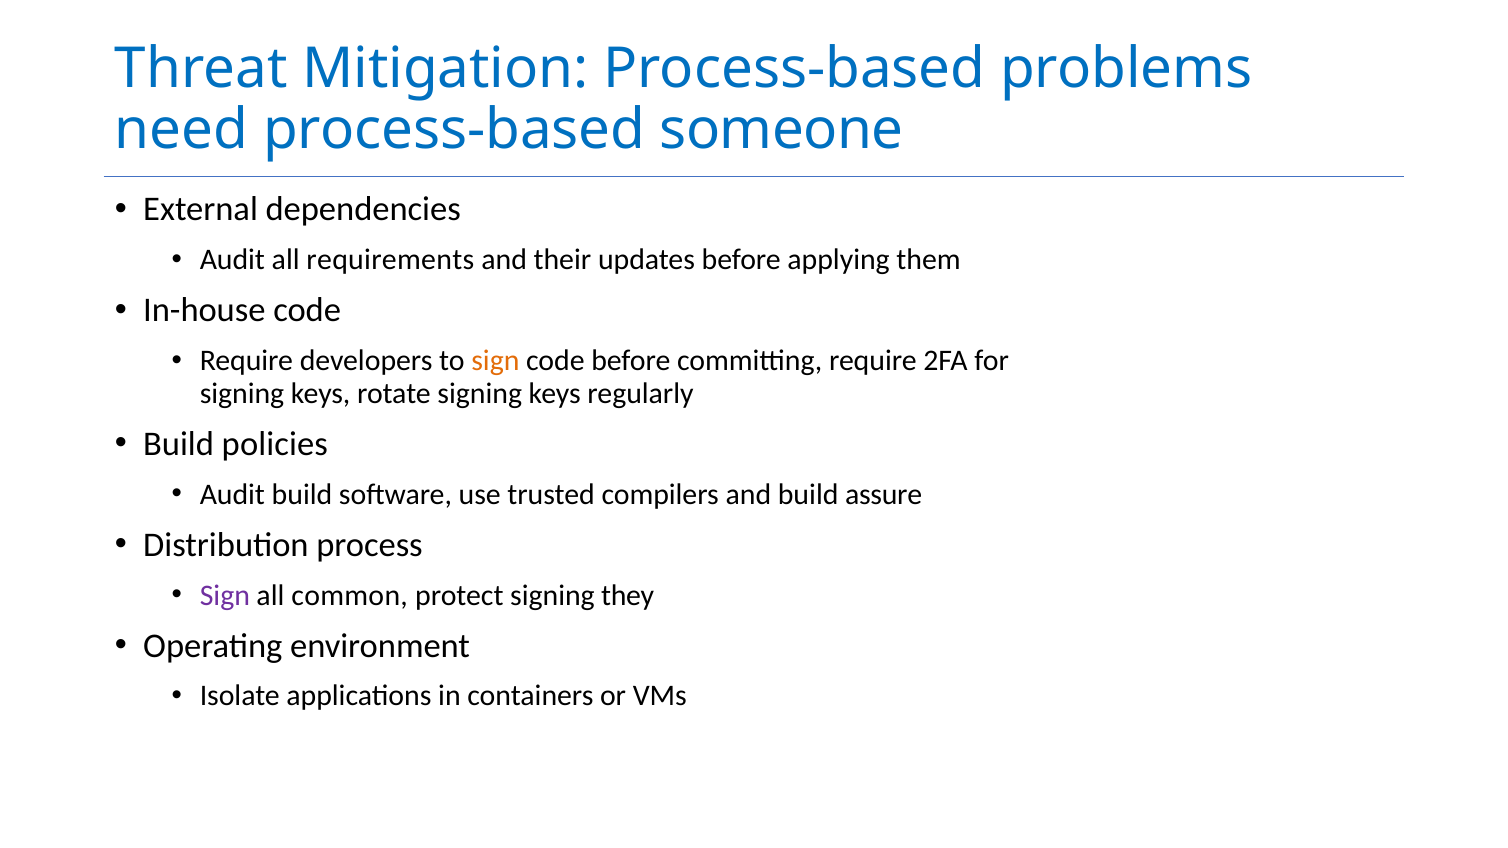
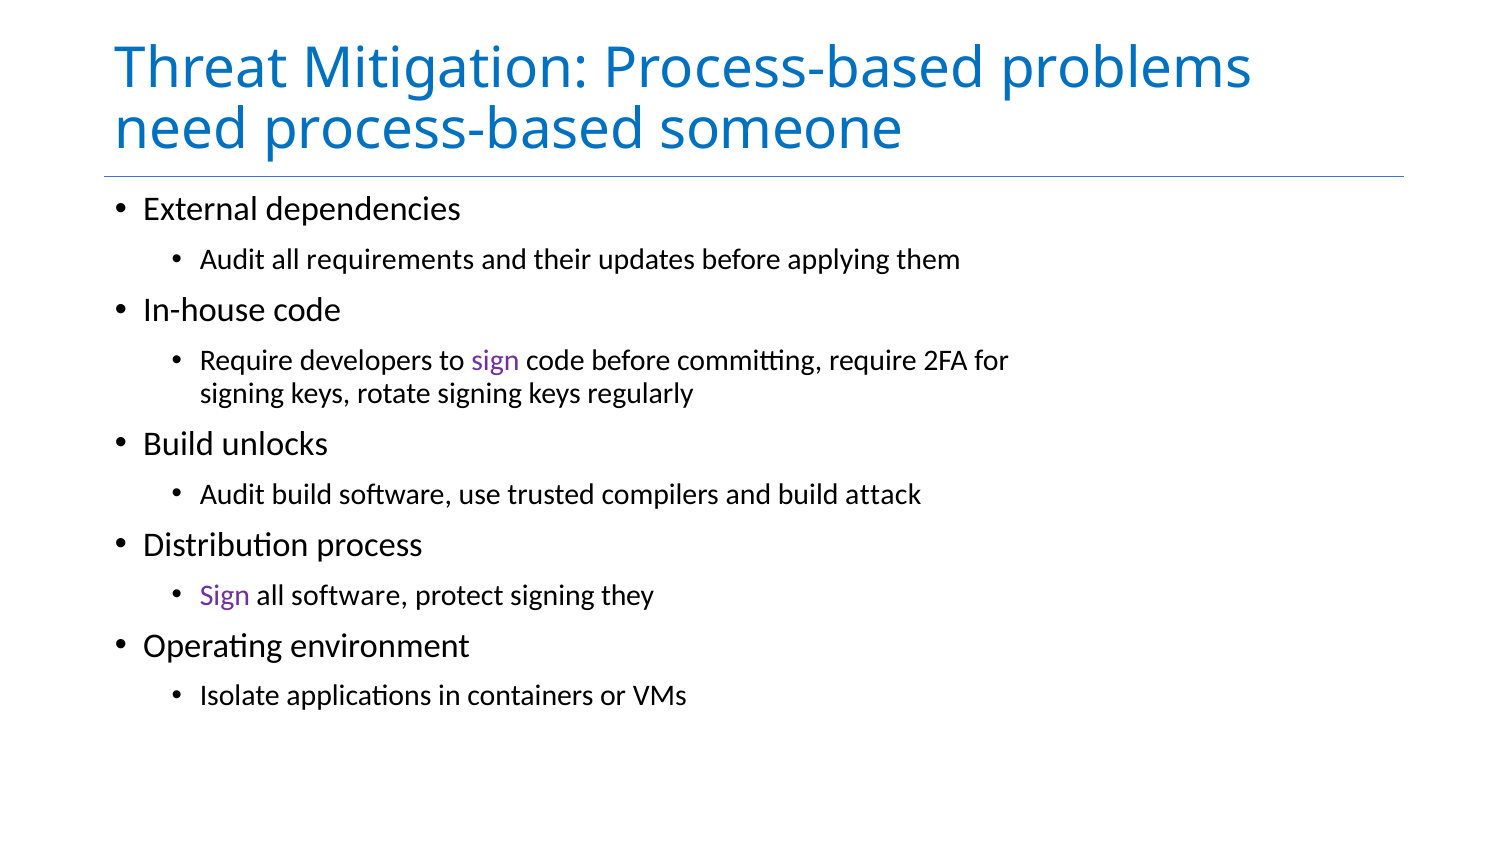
sign colour: orange -> purple (495, 361)
policies: policies -> unlocks (275, 444)
assure: assure -> attack (883, 494)
all common: common -> software (350, 595)
